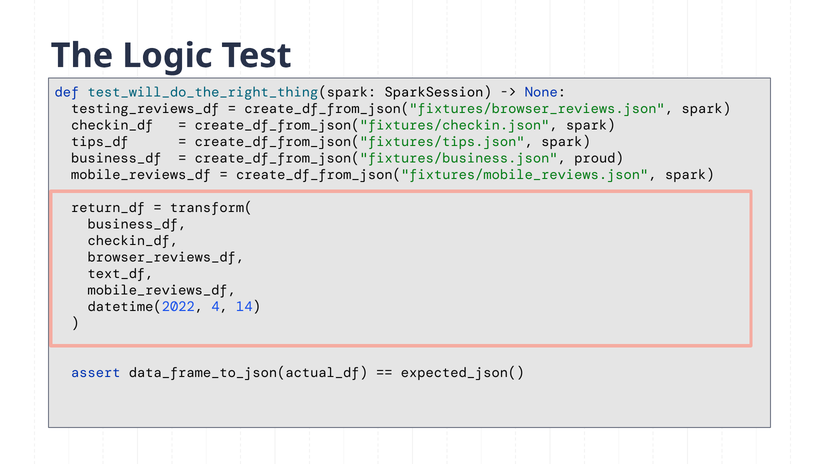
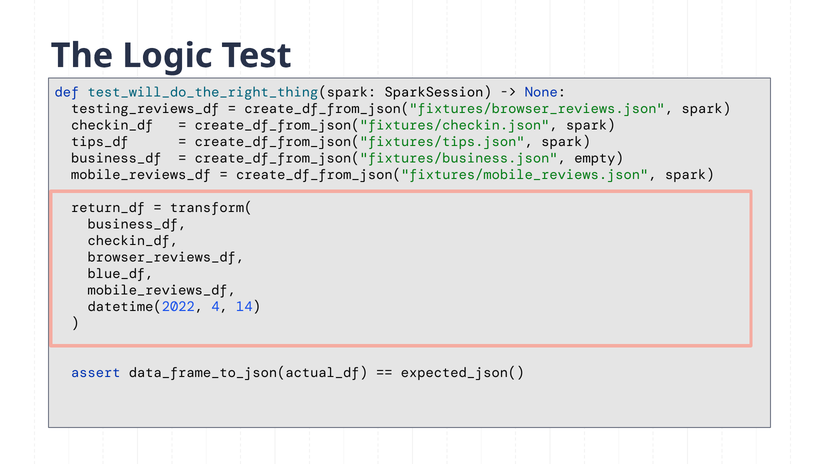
proud: proud -> empty (599, 158)
text_df: text_df -> blue_df (121, 274)
